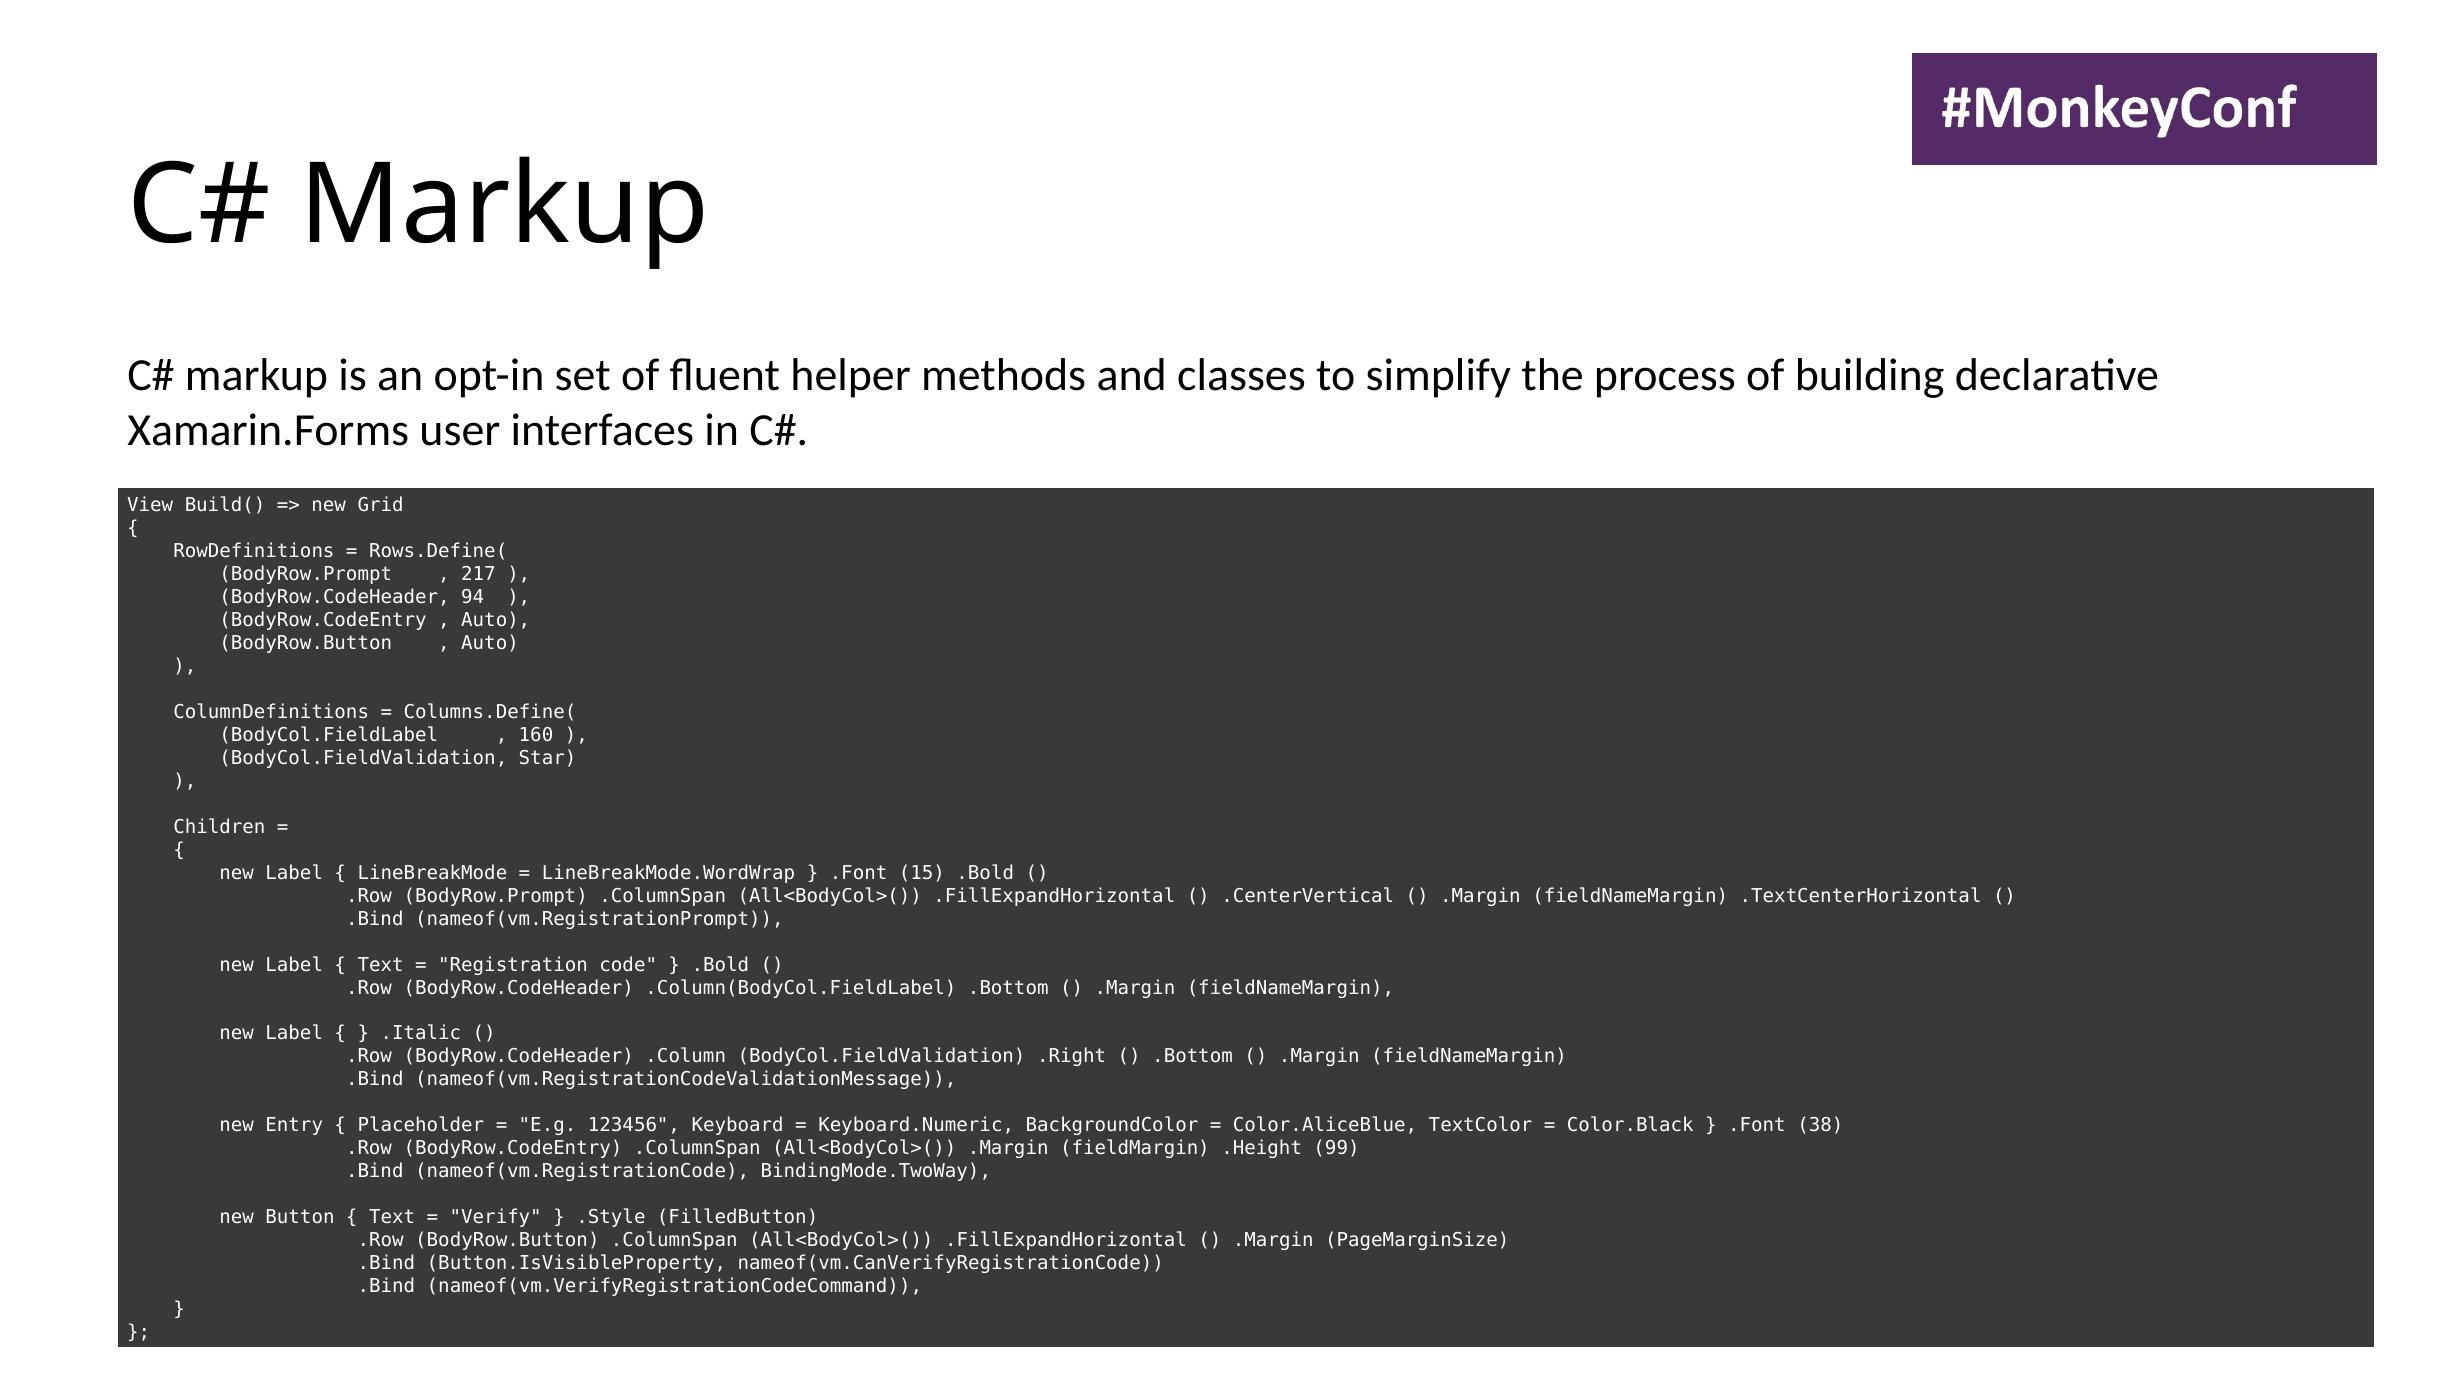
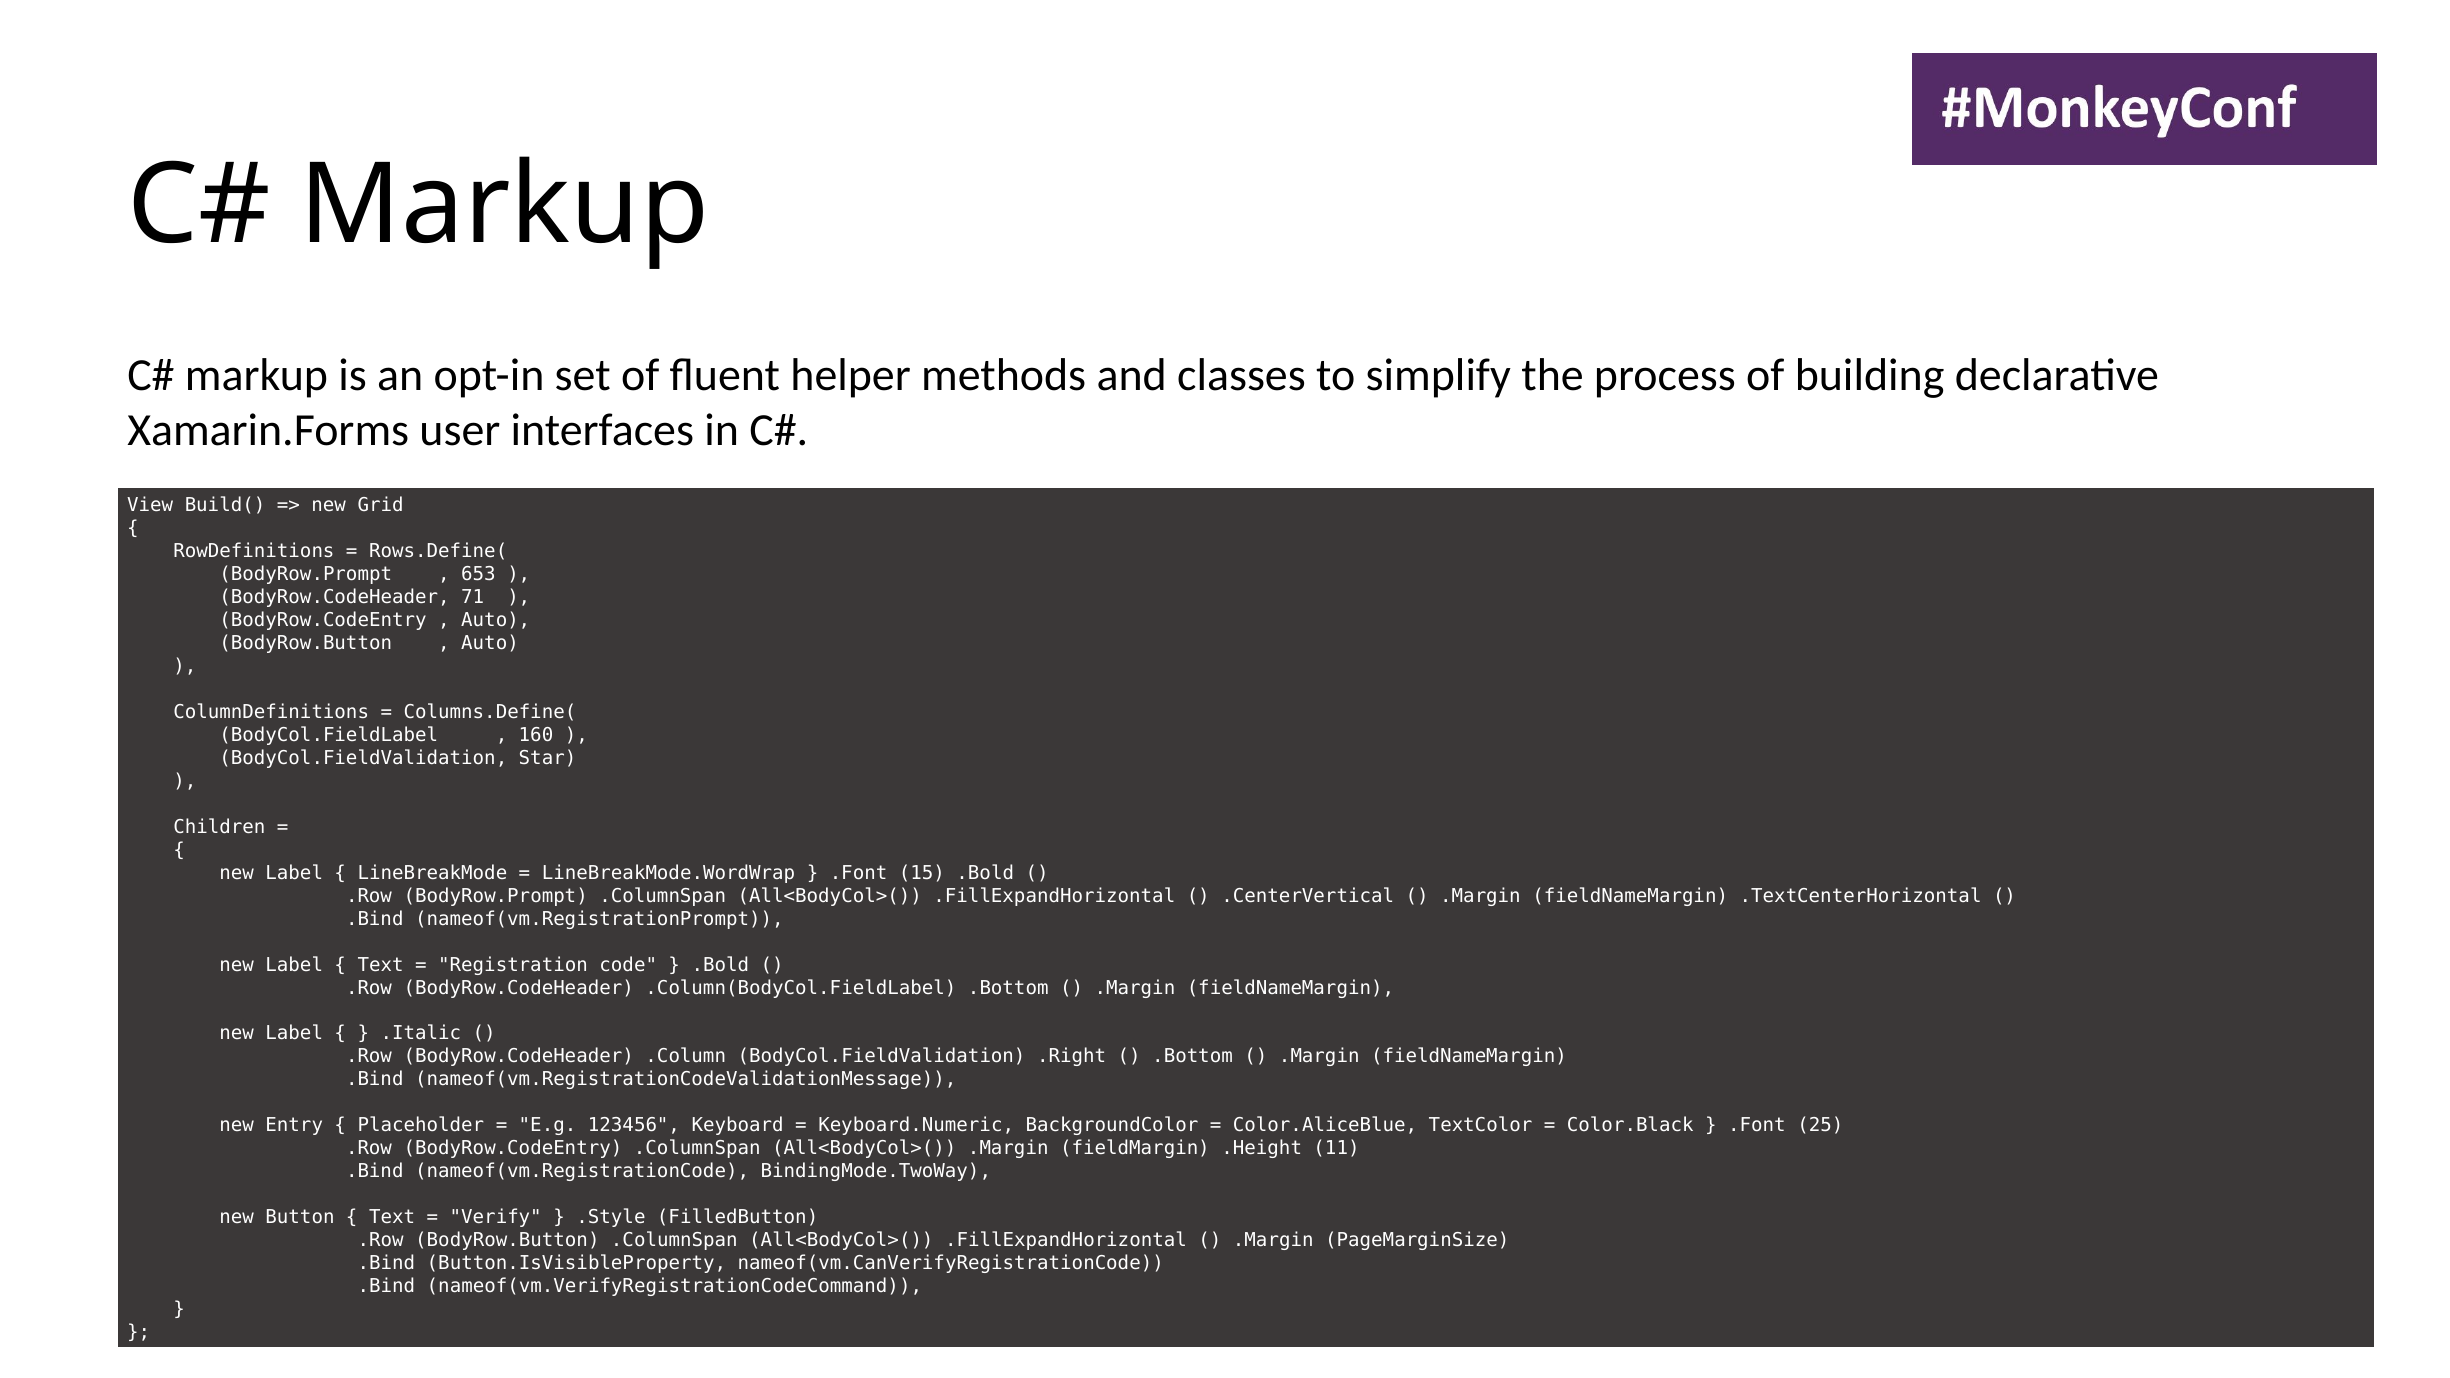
217: 217 -> 653 (478, 574)
94: 94 -> 71 (473, 597)
38: 38 -> 25 (1820, 1126)
99: 99 -> 11 (1337, 1149)
